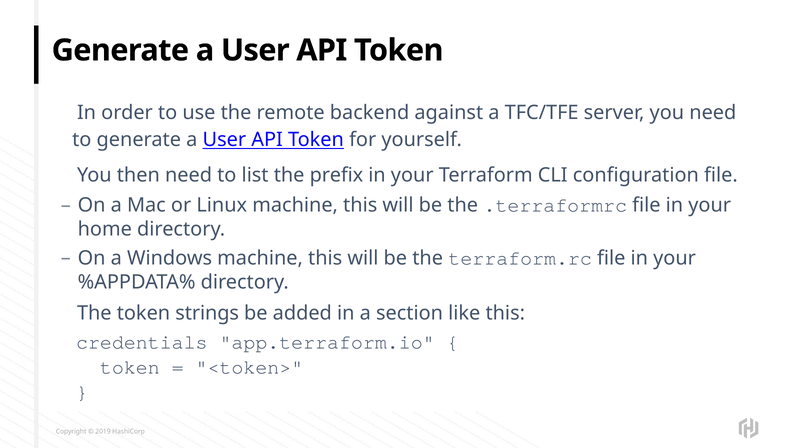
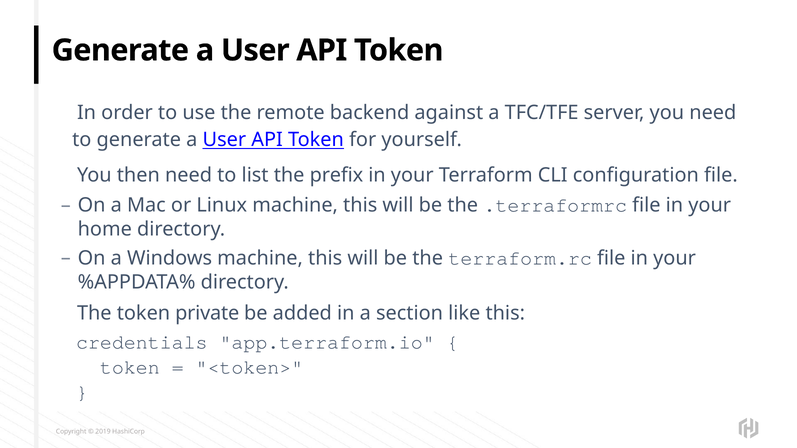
strings: strings -> private (207, 313)
